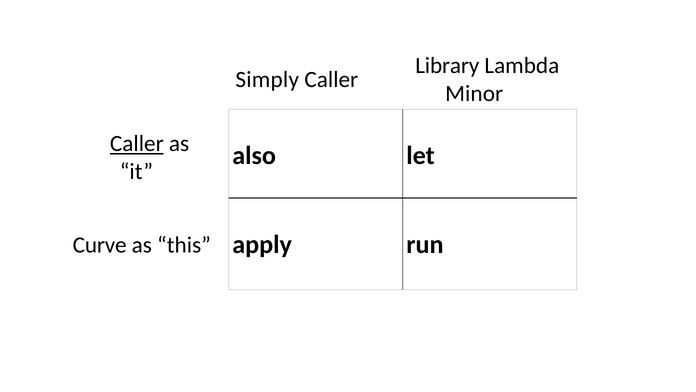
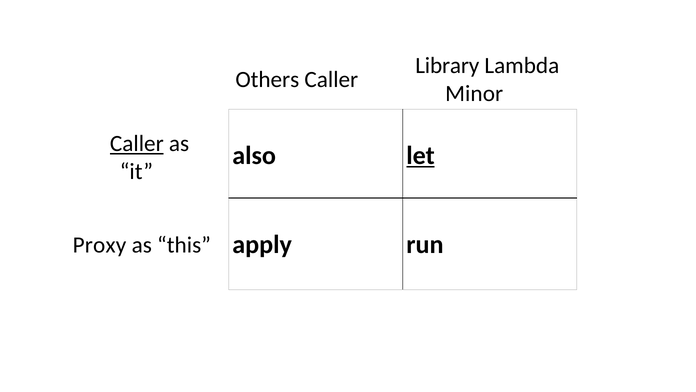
Simply: Simply -> Others (267, 79)
let underline: none -> present (421, 155)
Curve: Curve -> Proxy (99, 245)
